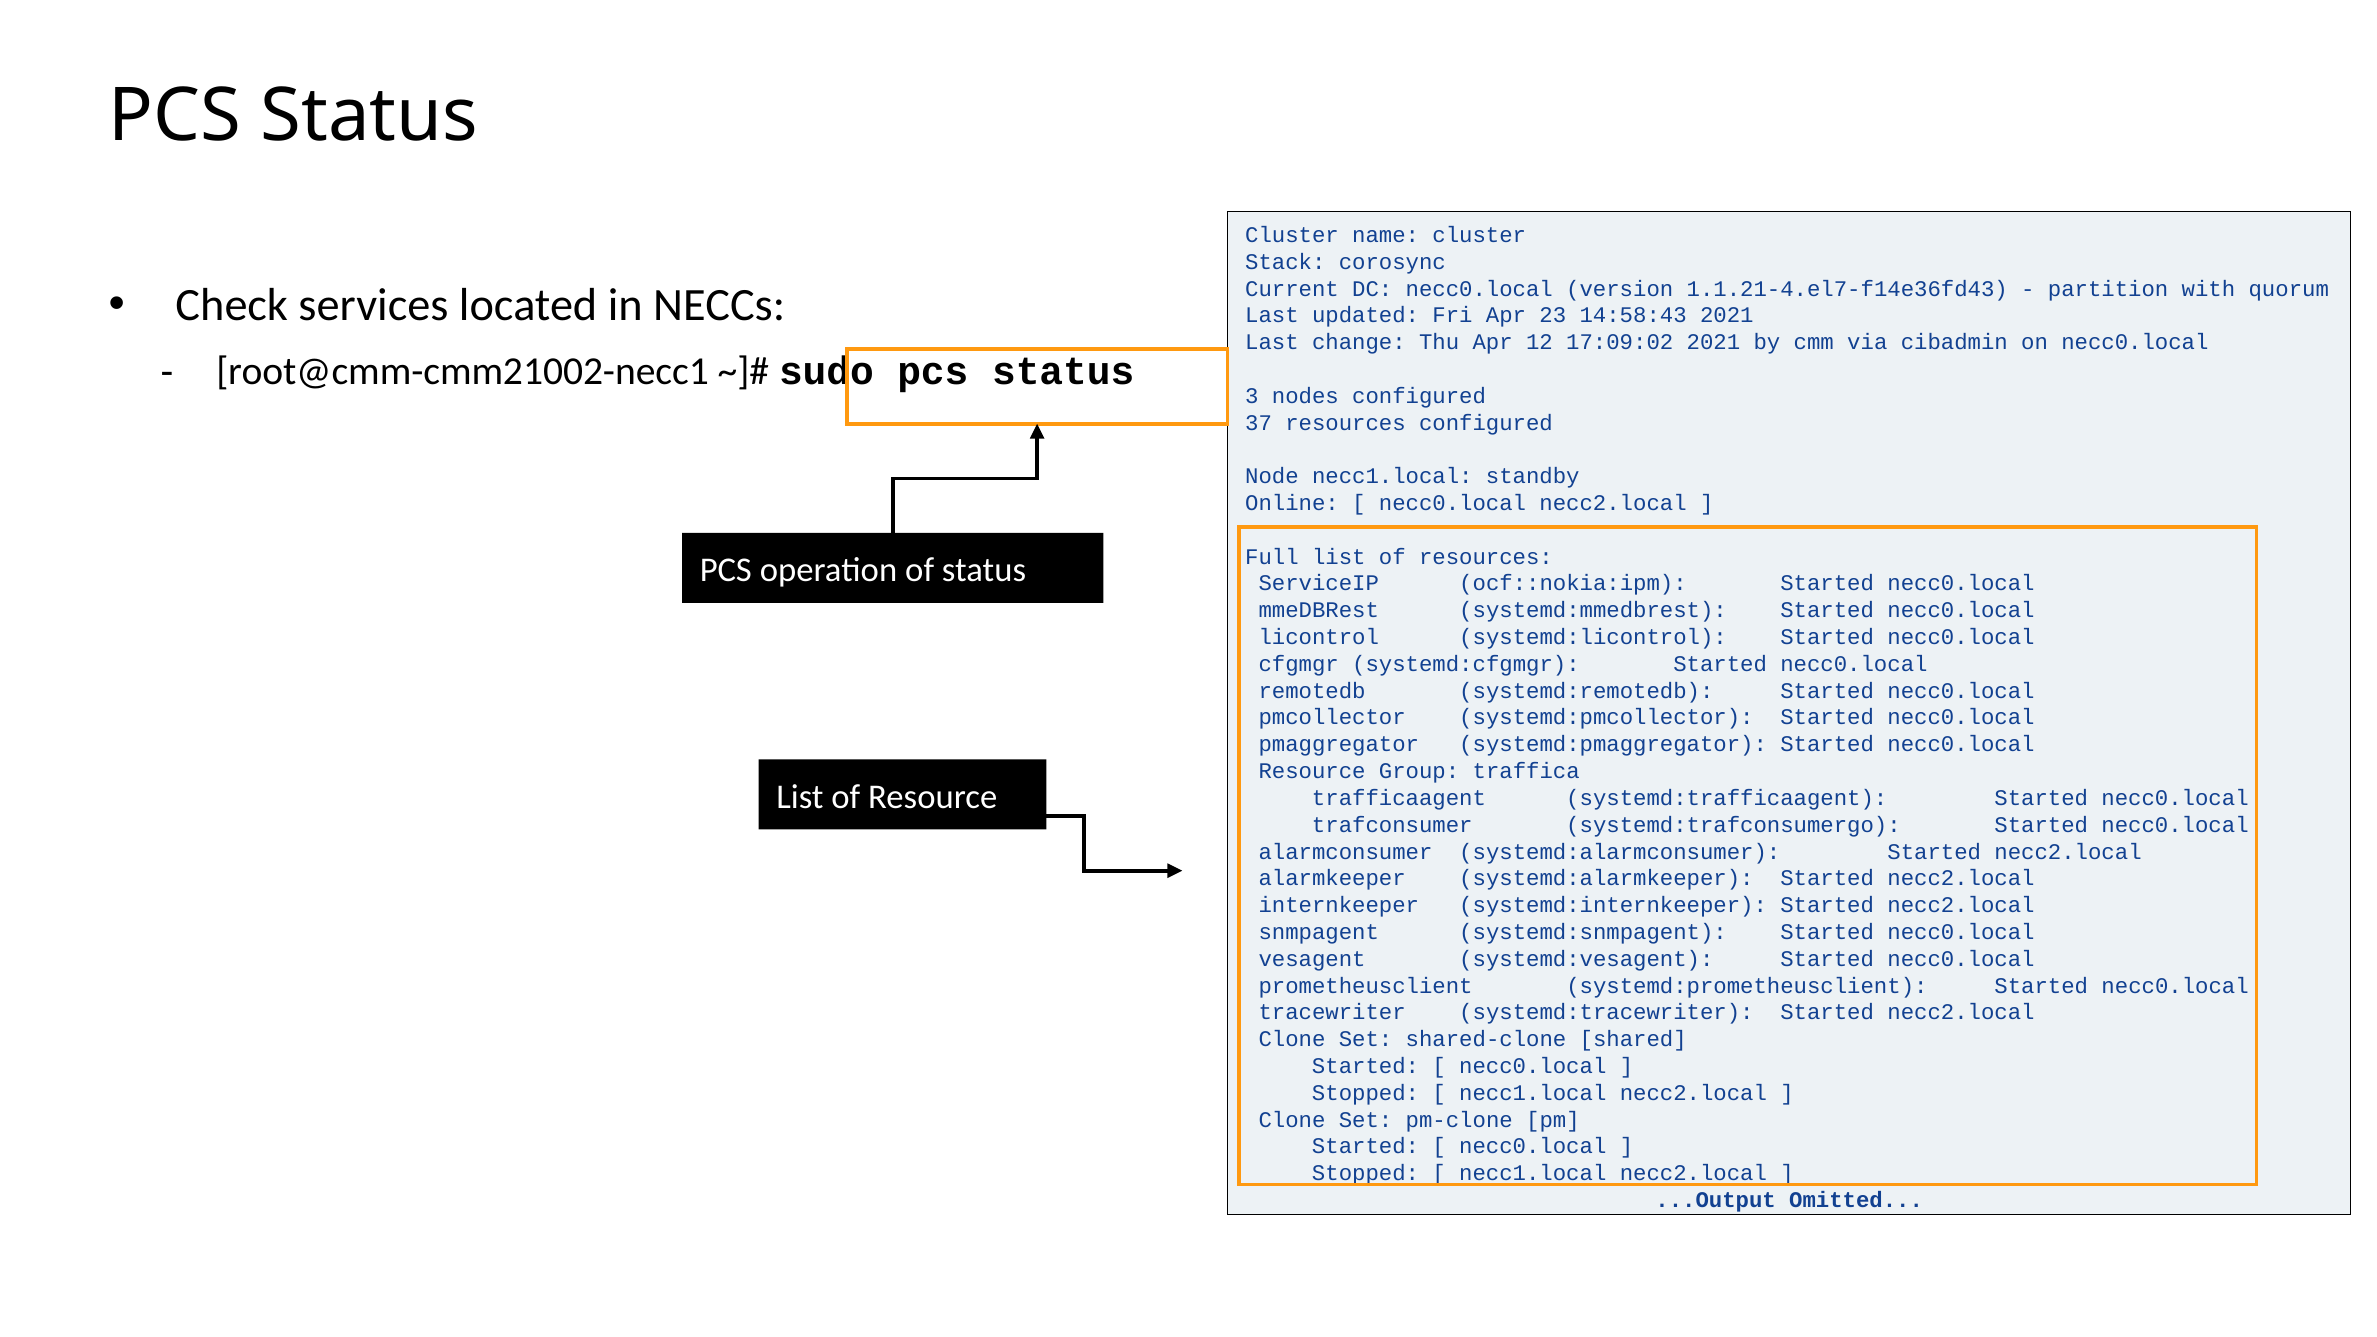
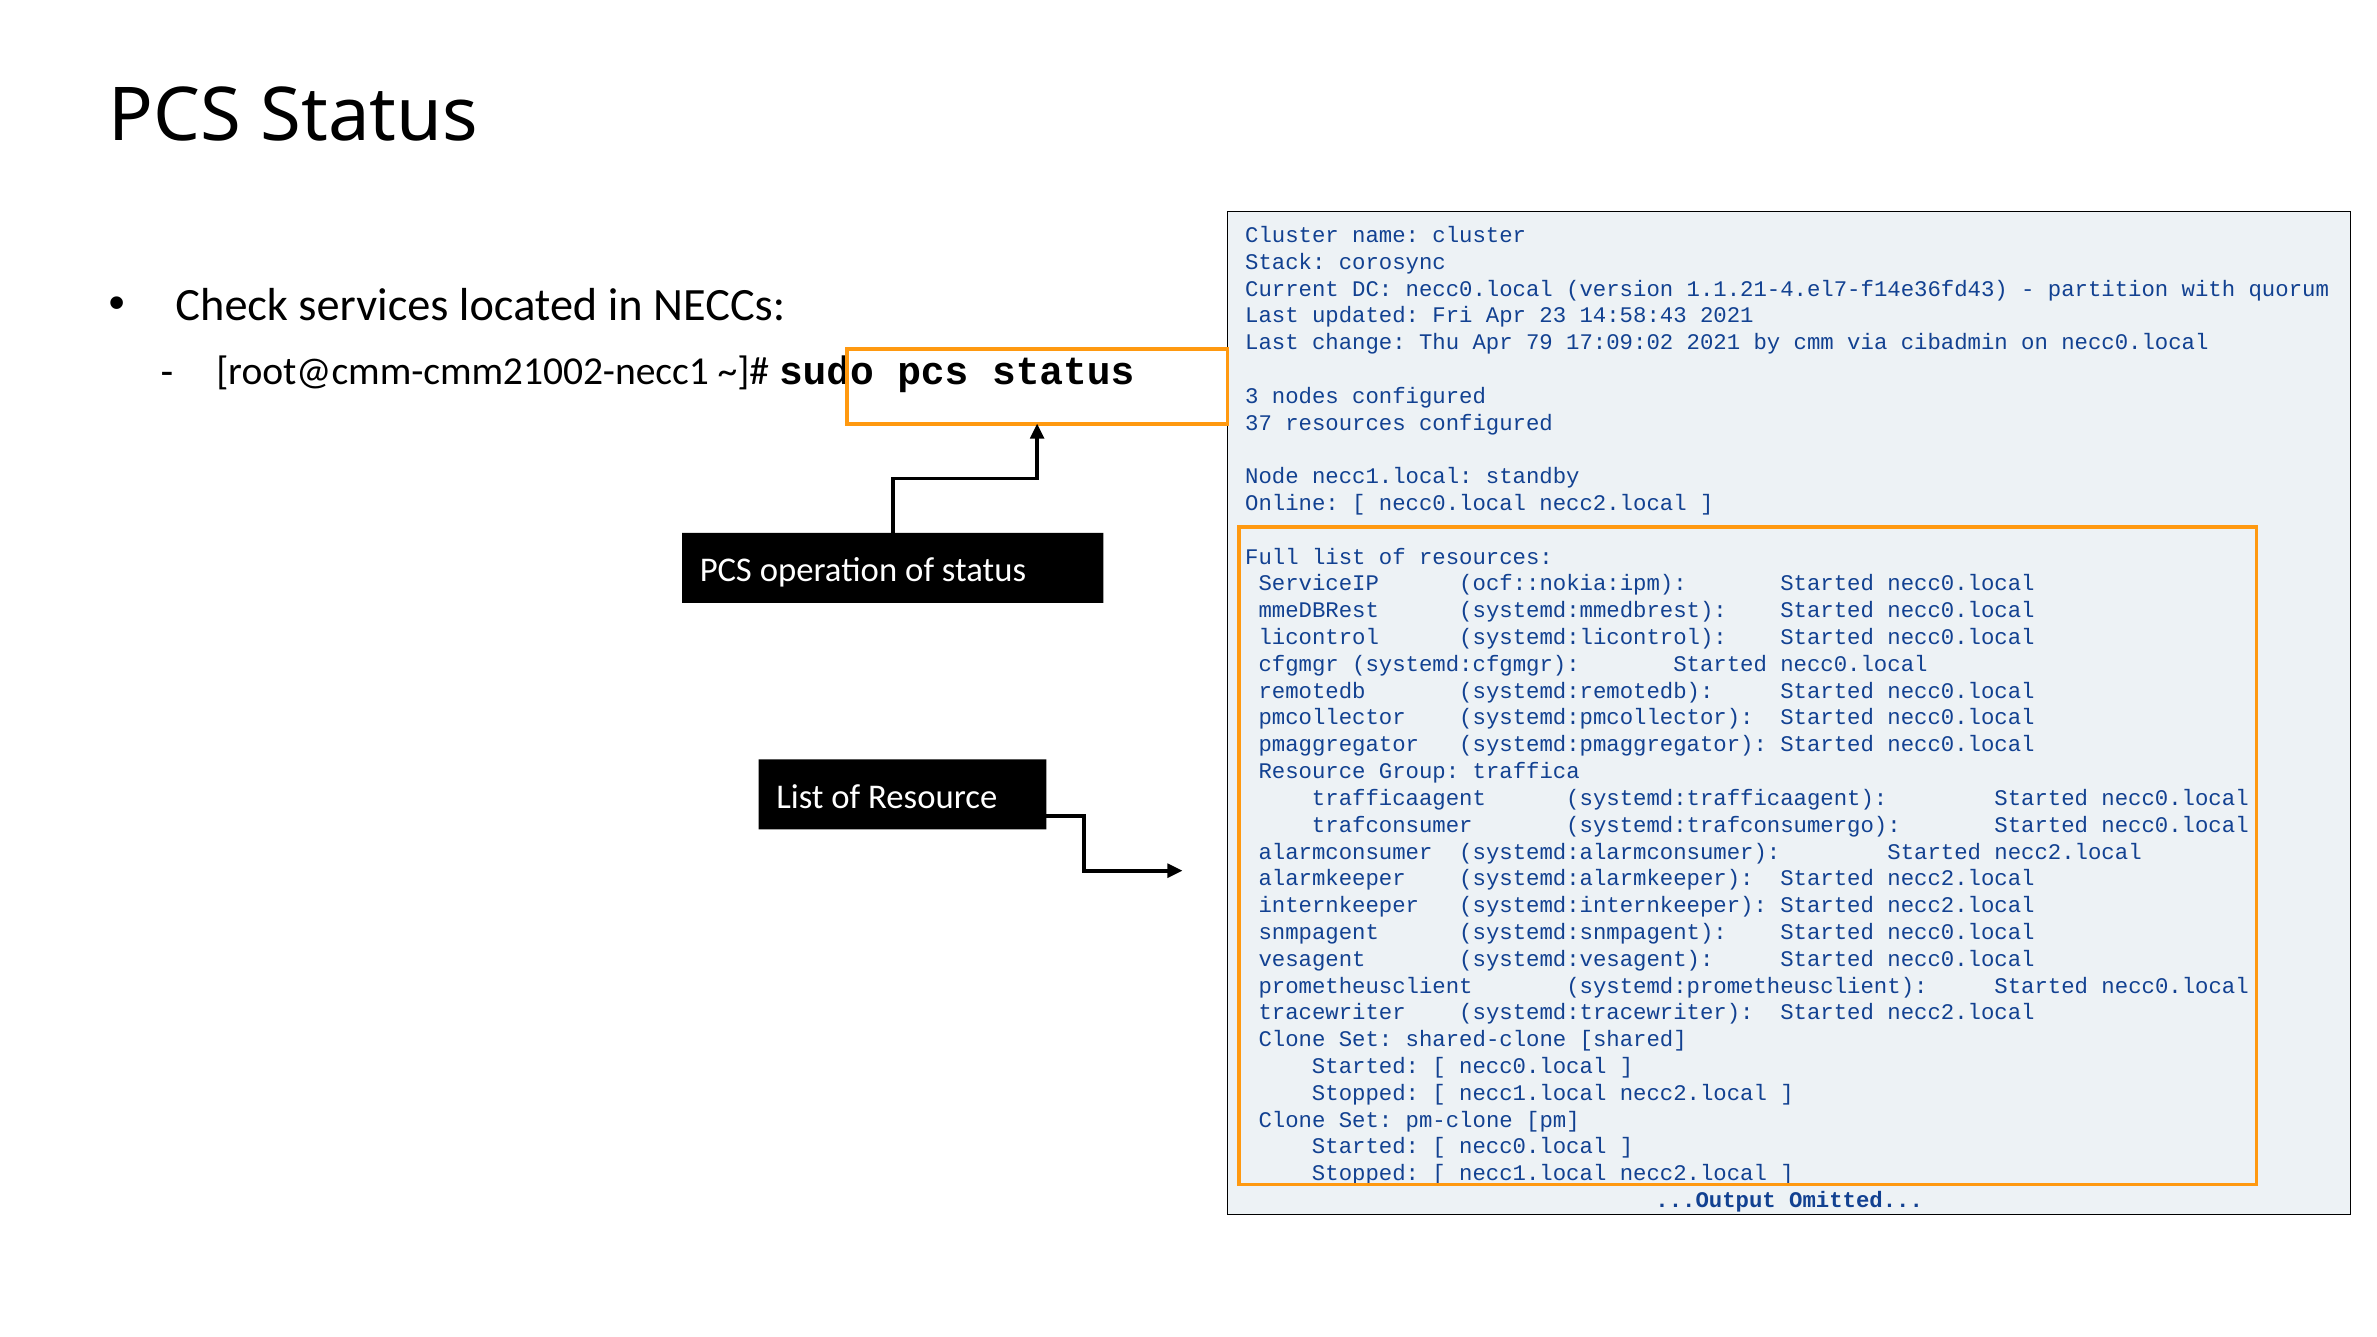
12: 12 -> 79 (1540, 342)
